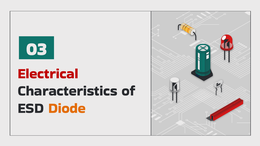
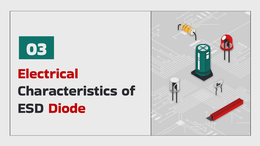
Diode colour: orange -> red (67, 108)
